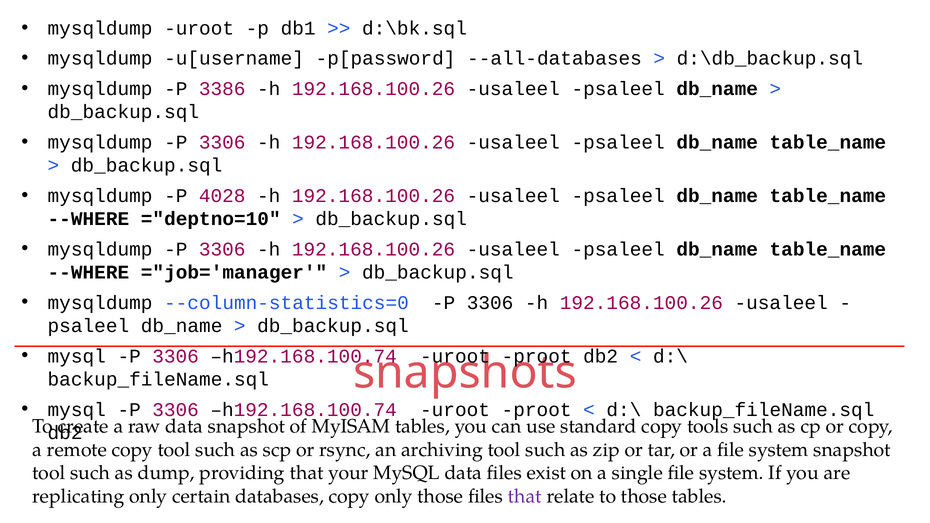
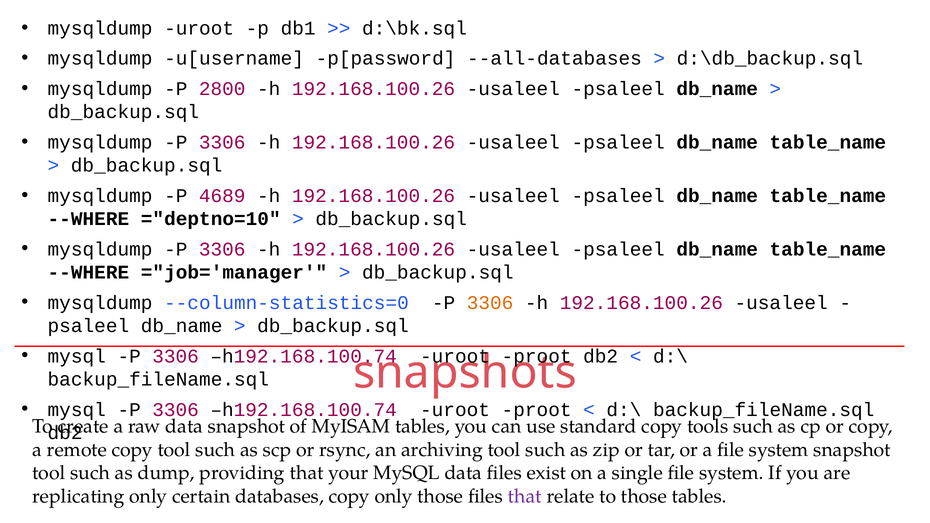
3386: 3386 -> 2800 (222, 89)
4028: 4028 -> 4689 (222, 196)
3306 colour: black -> orange (490, 303)
